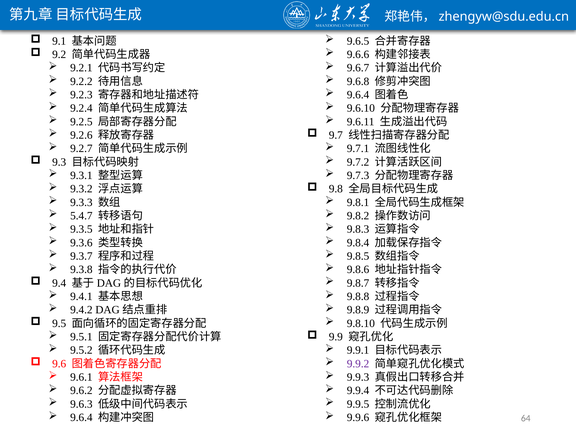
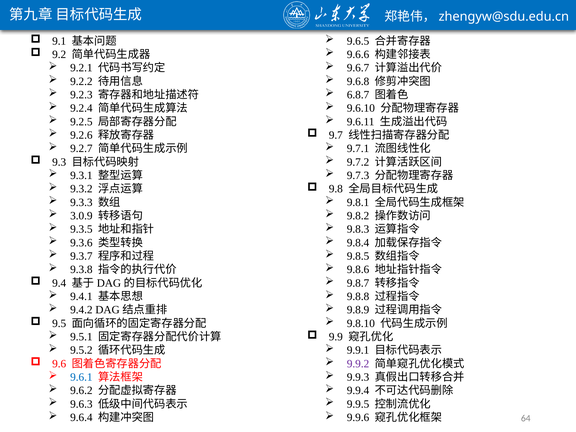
9.6.4: 9.6.4 -> 6.8.7 (358, 95)
5.4.7: 5.4.7 -> 3.0.9 (81, 216)
9.6.1 colour: black -> blue (81, 377)
